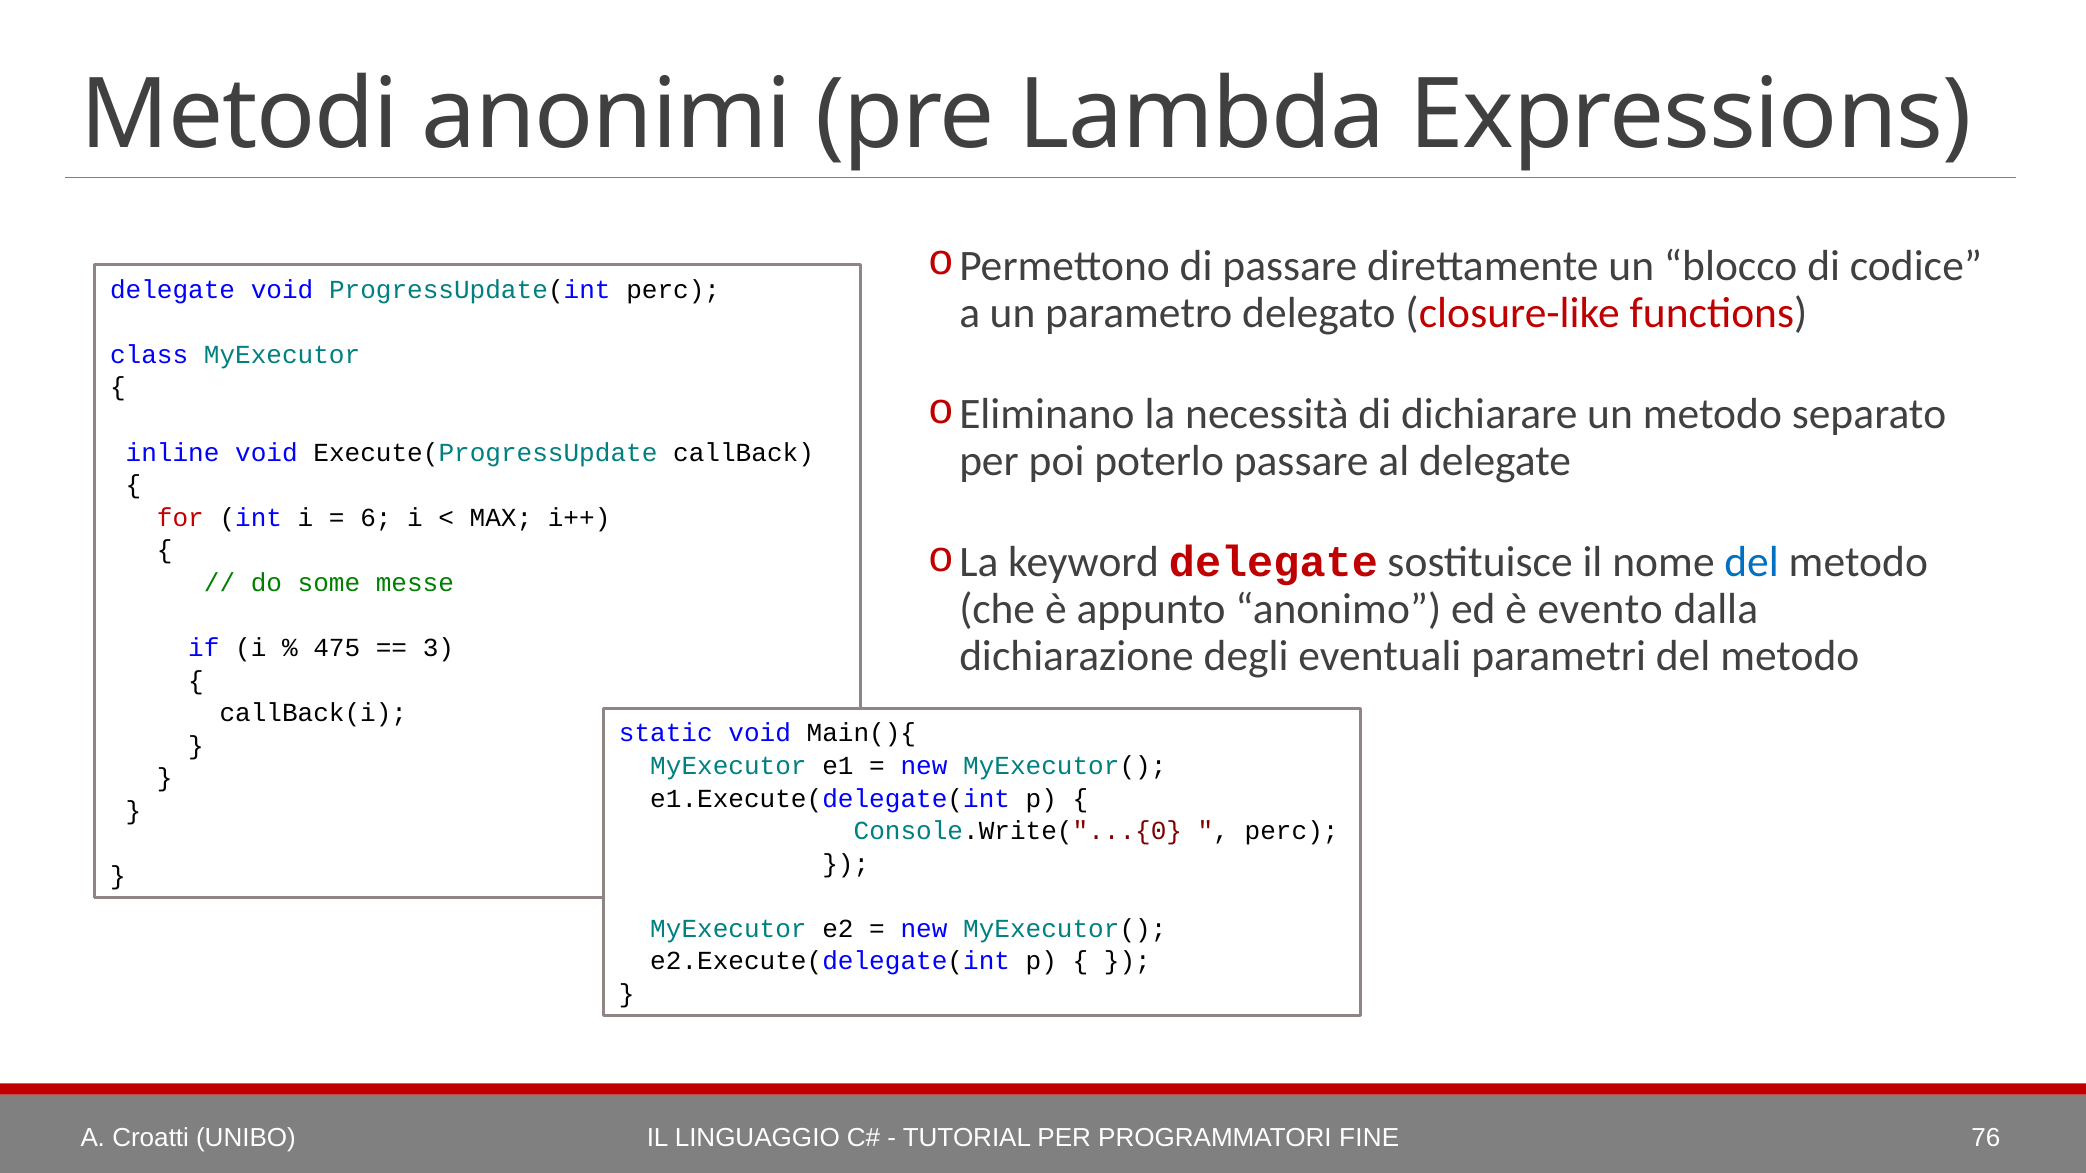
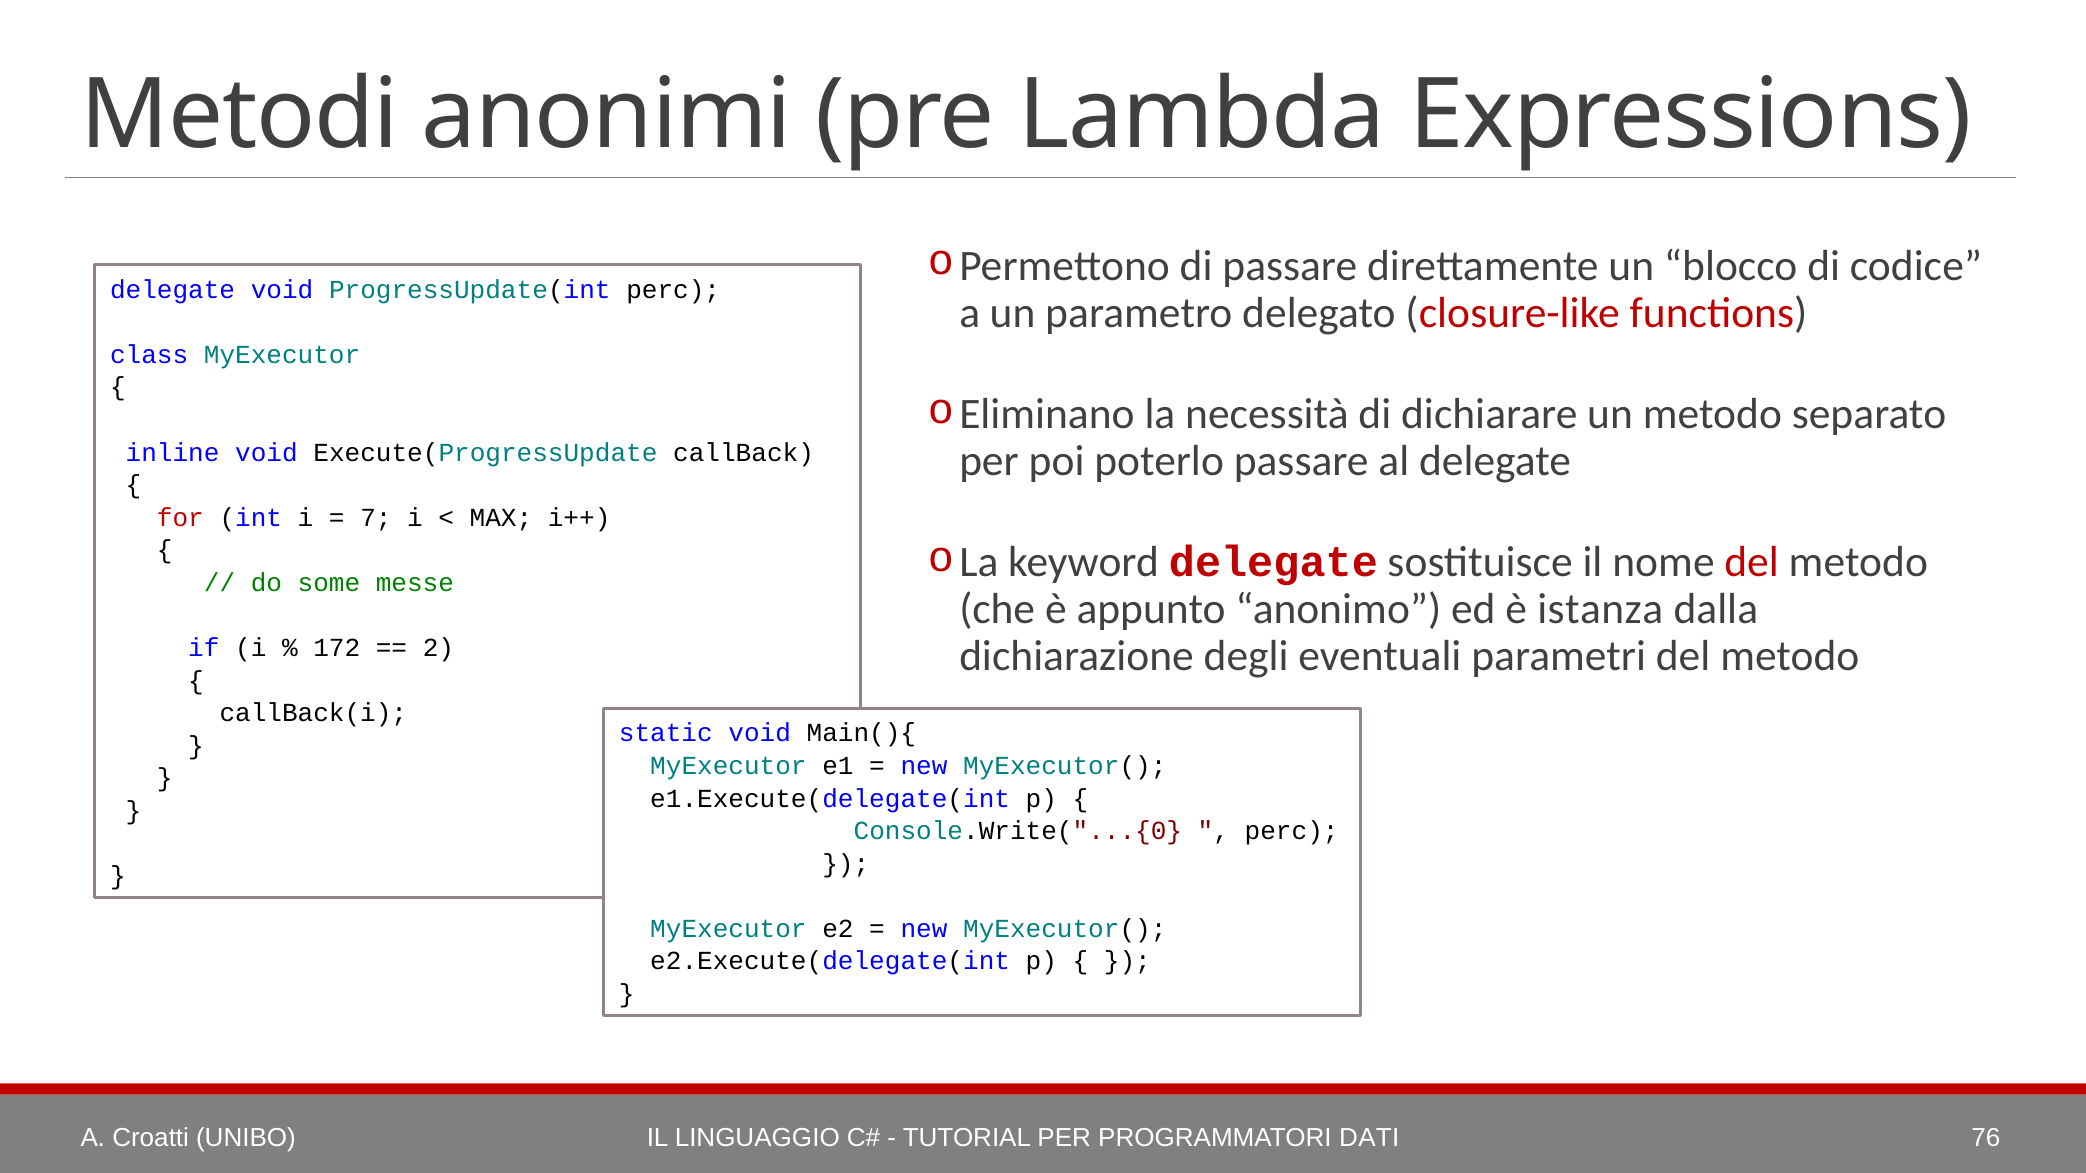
6: 6 -> 7 (376, 518)
del colour: blue -> red (1752, 562)
evento: evento -> istanza (1600, 609)
475: 475 -> 172 (337, 648)
3: 3 -> 2 (438, 648)
FINE: FINE -> DATI (1369, 1138)
